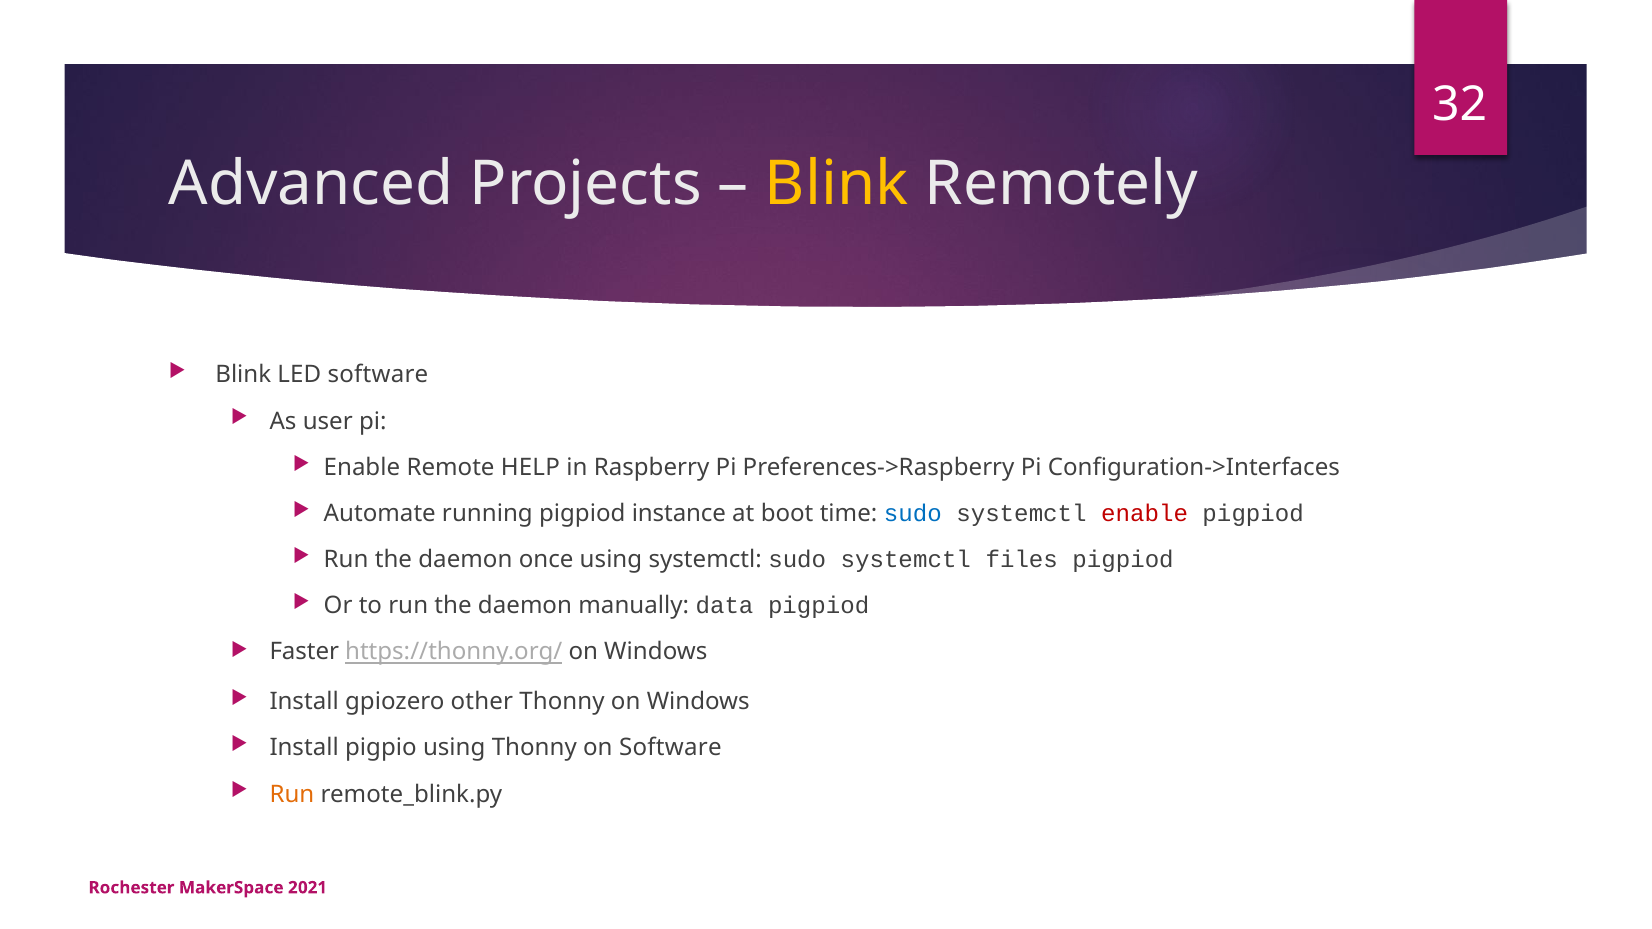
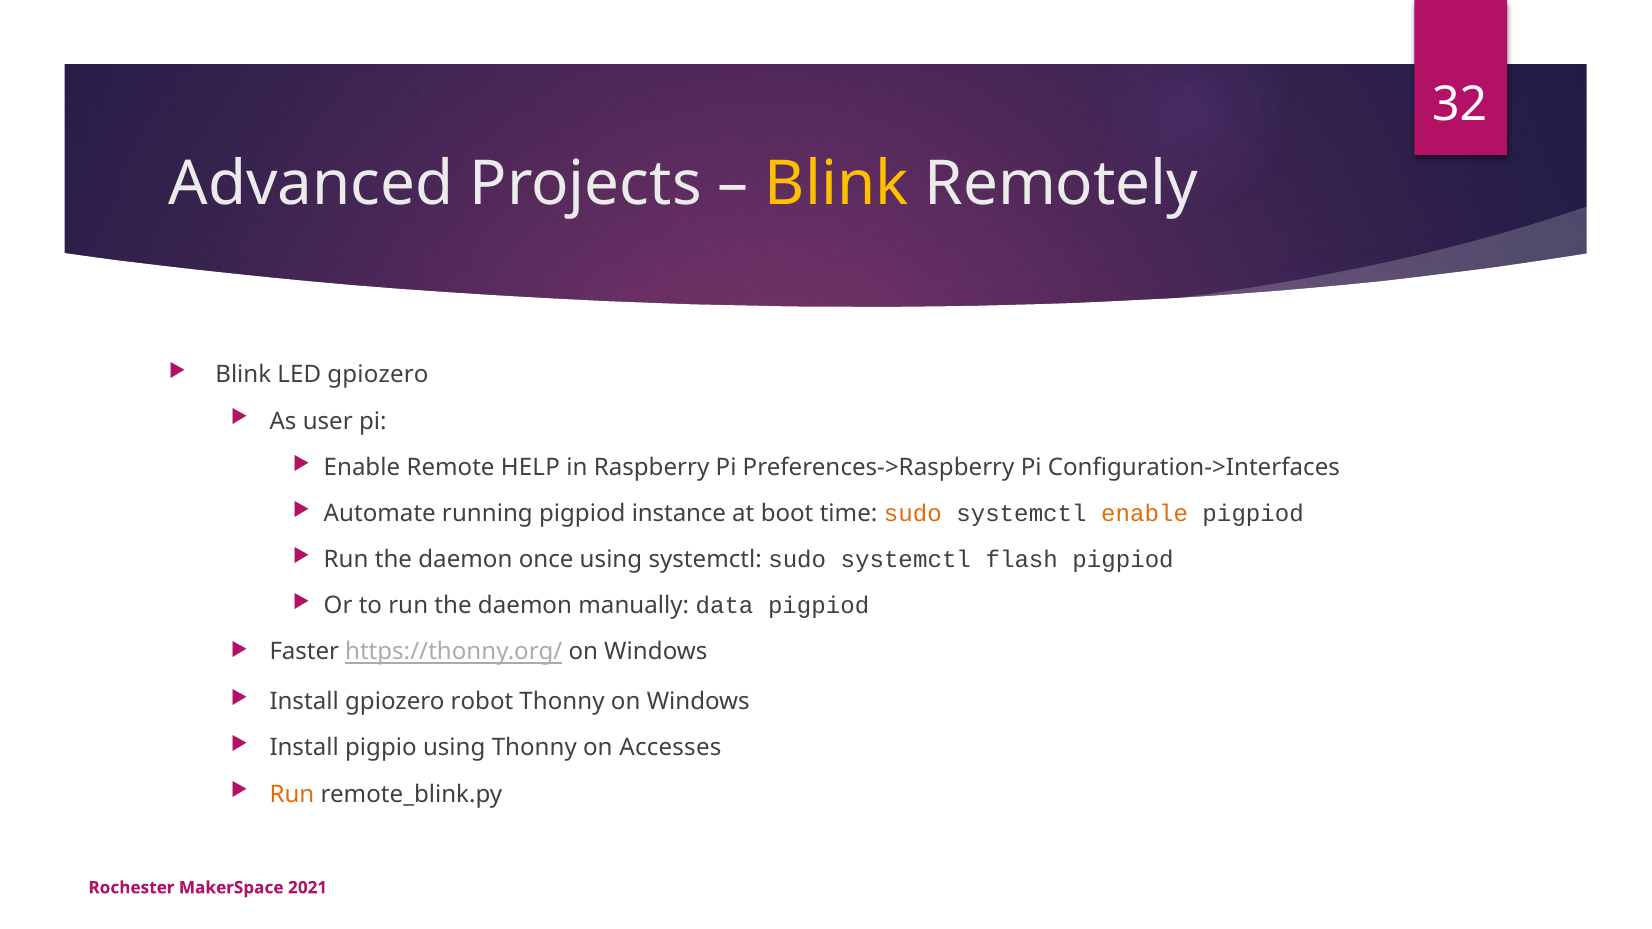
LED software: software -> gpiozero (378, 375)
sudo colour: blue -> orange (913, 514)
enable colour: red -> orange (1145, 514)
files: files -> flash (1022, 560)
other: other -> robot (482, 702)
on Software: Software -> Accesses (670, 748)
